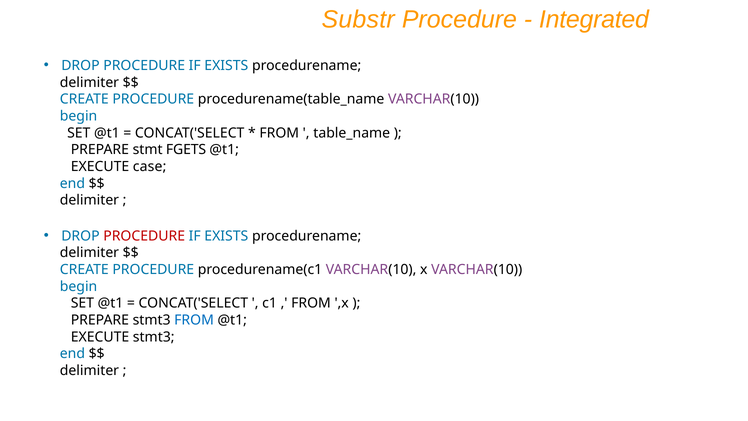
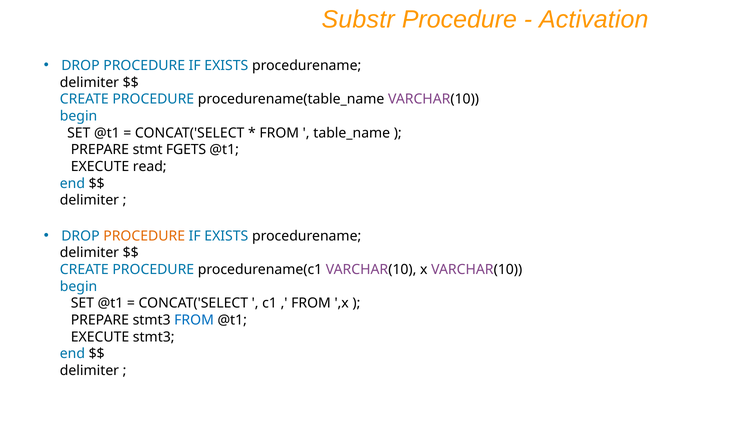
Integrated: Integrated -> Activation (594, 19)
case: case -> read (150, 167)
PROCEDURE colour: red -> orange (144, 236)
